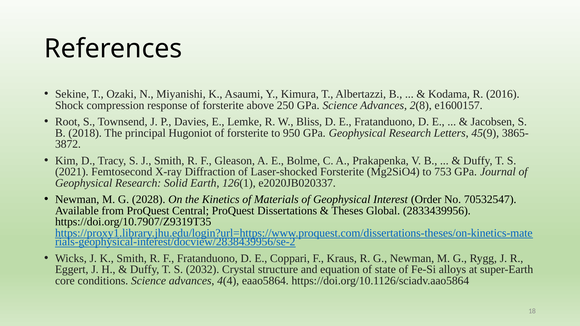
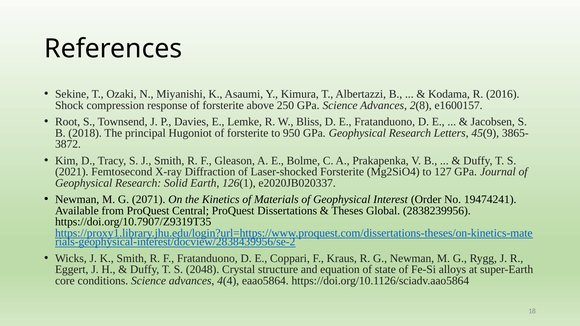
753: 753 -> 127 (443, 172)
2028: 2028 -> 2071 (149, 200)
70532547: 70532547 -> 19474241 (490, 200)
2833439956: 2833439956 -> 2838239956 (437, 211)
2032: 2032 -> 2048 (203, 270)
